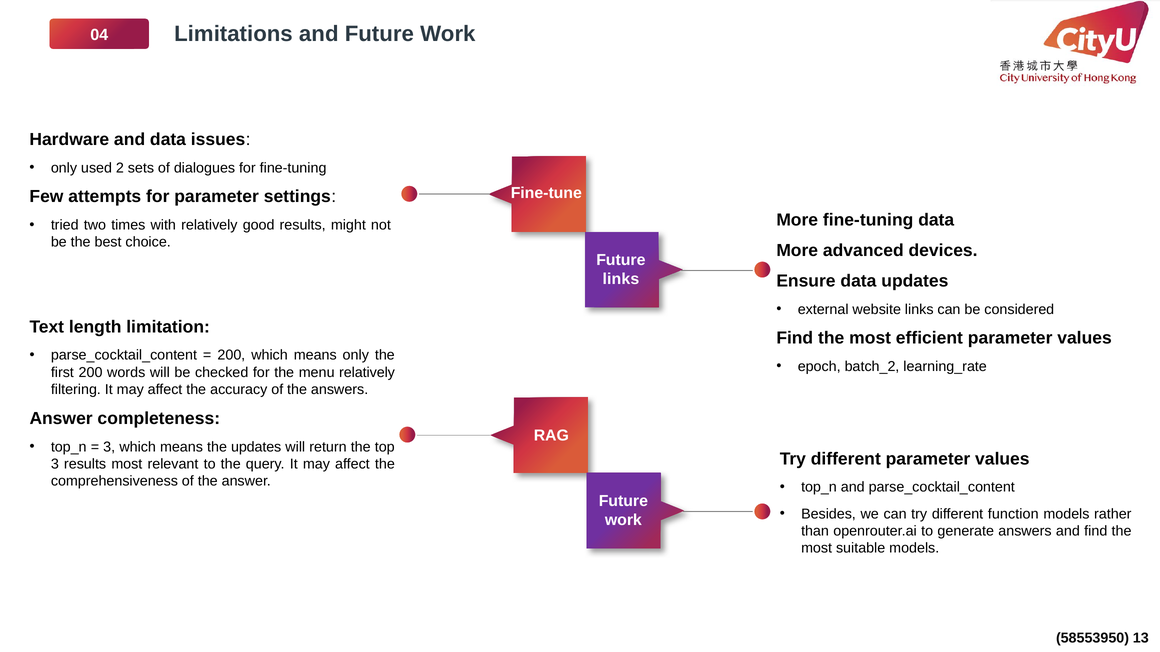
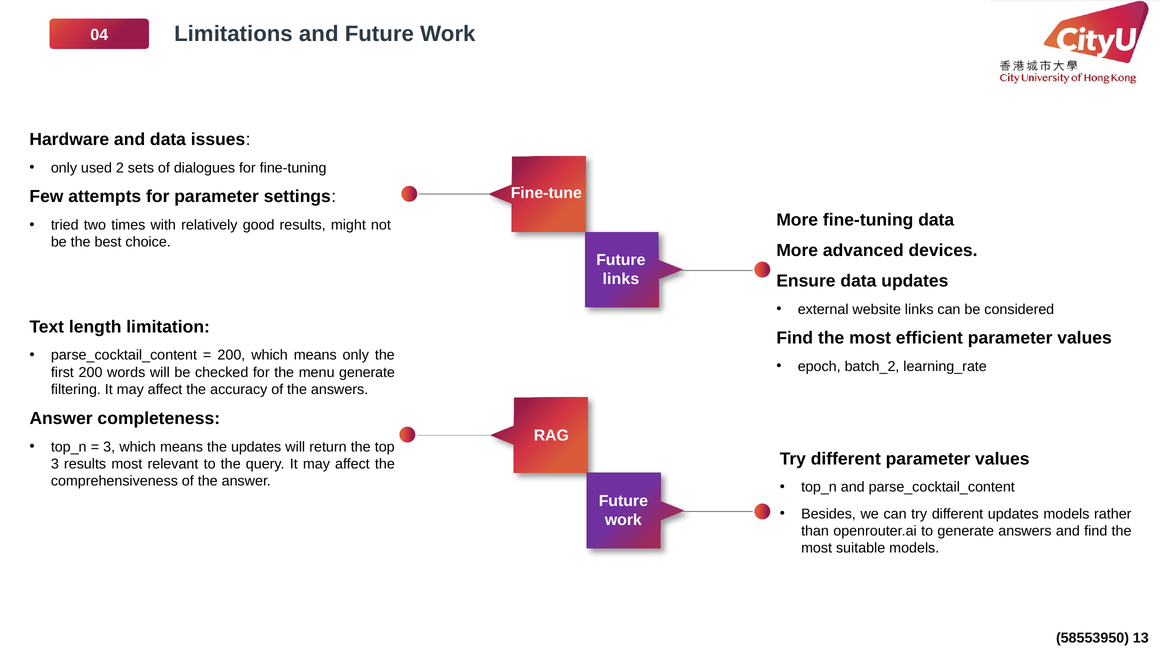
menu relatively: relatively -> generate (367, 373)
different function: function -> updates (1013, 514)
